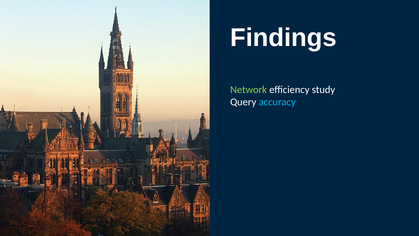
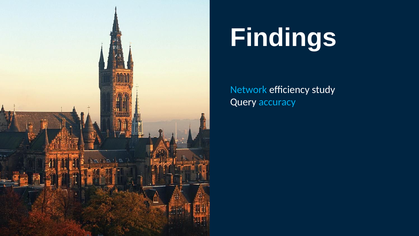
Network colour: light green -> light blue (249, 89)
